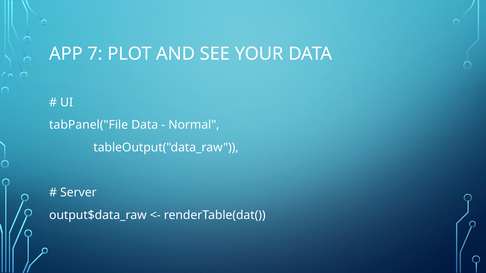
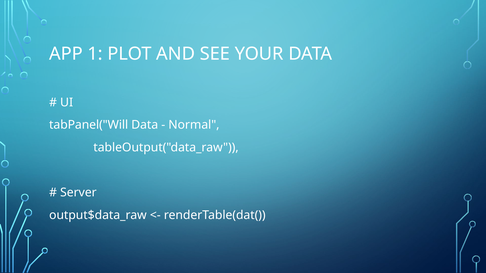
7: 7 -> 1 (95, 54)
tabPanel("File: tabPanel("File -> tabPanel("Will (89, 125)
